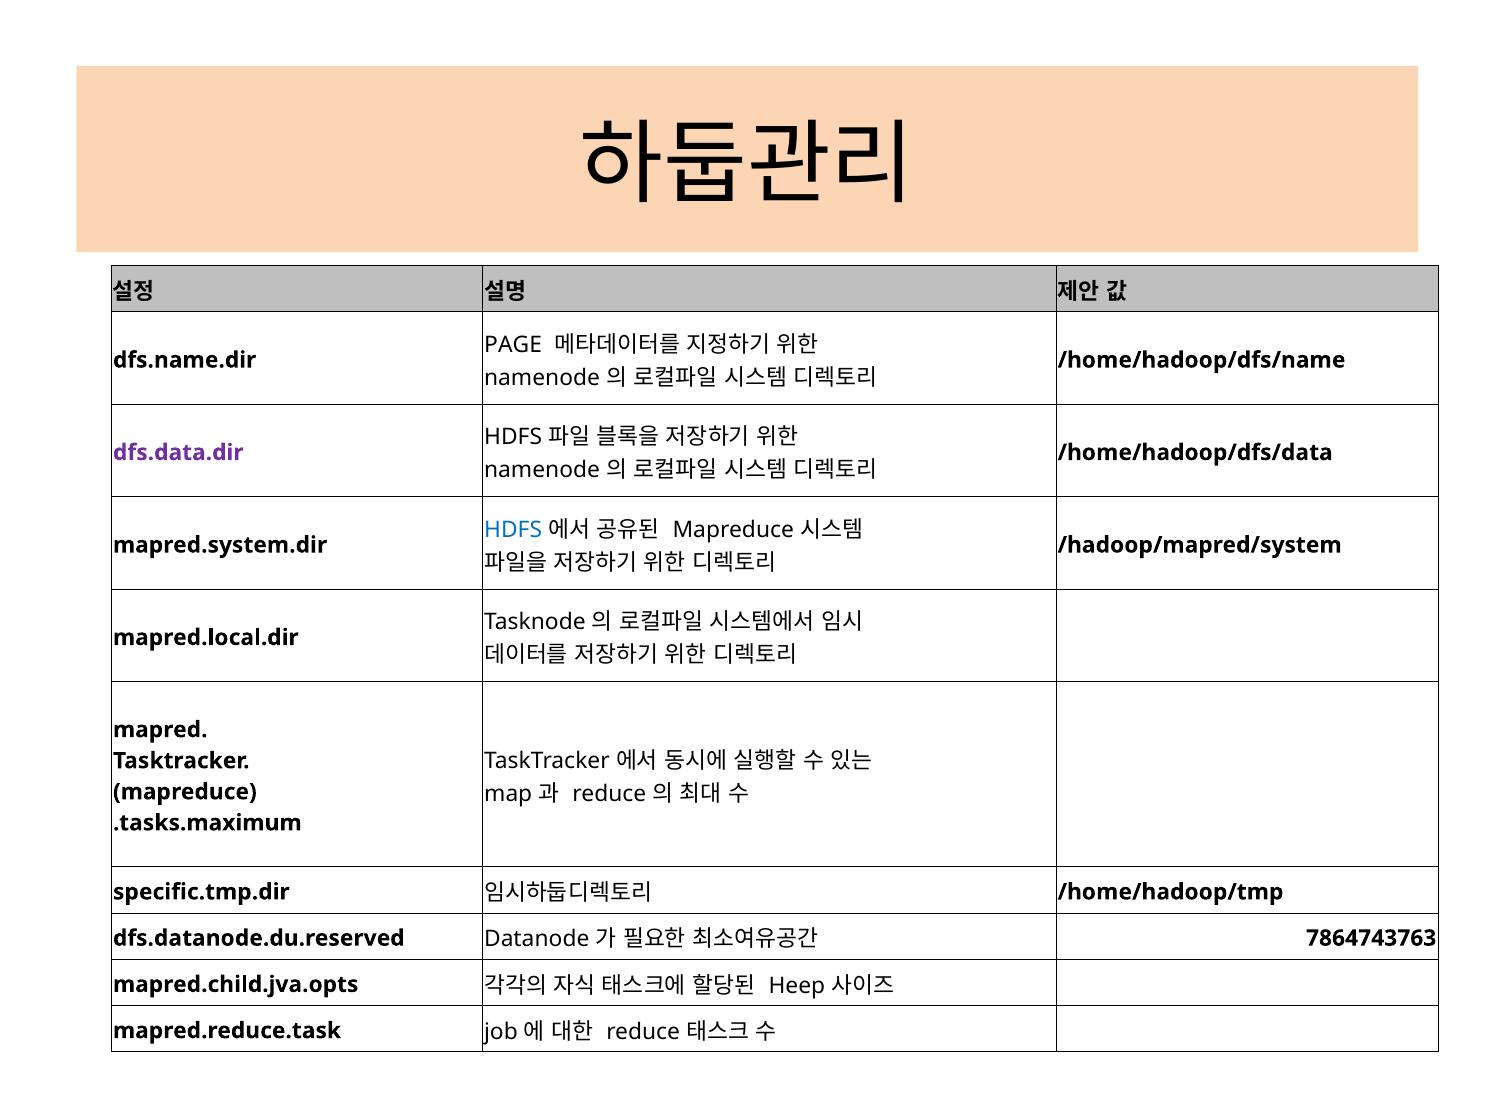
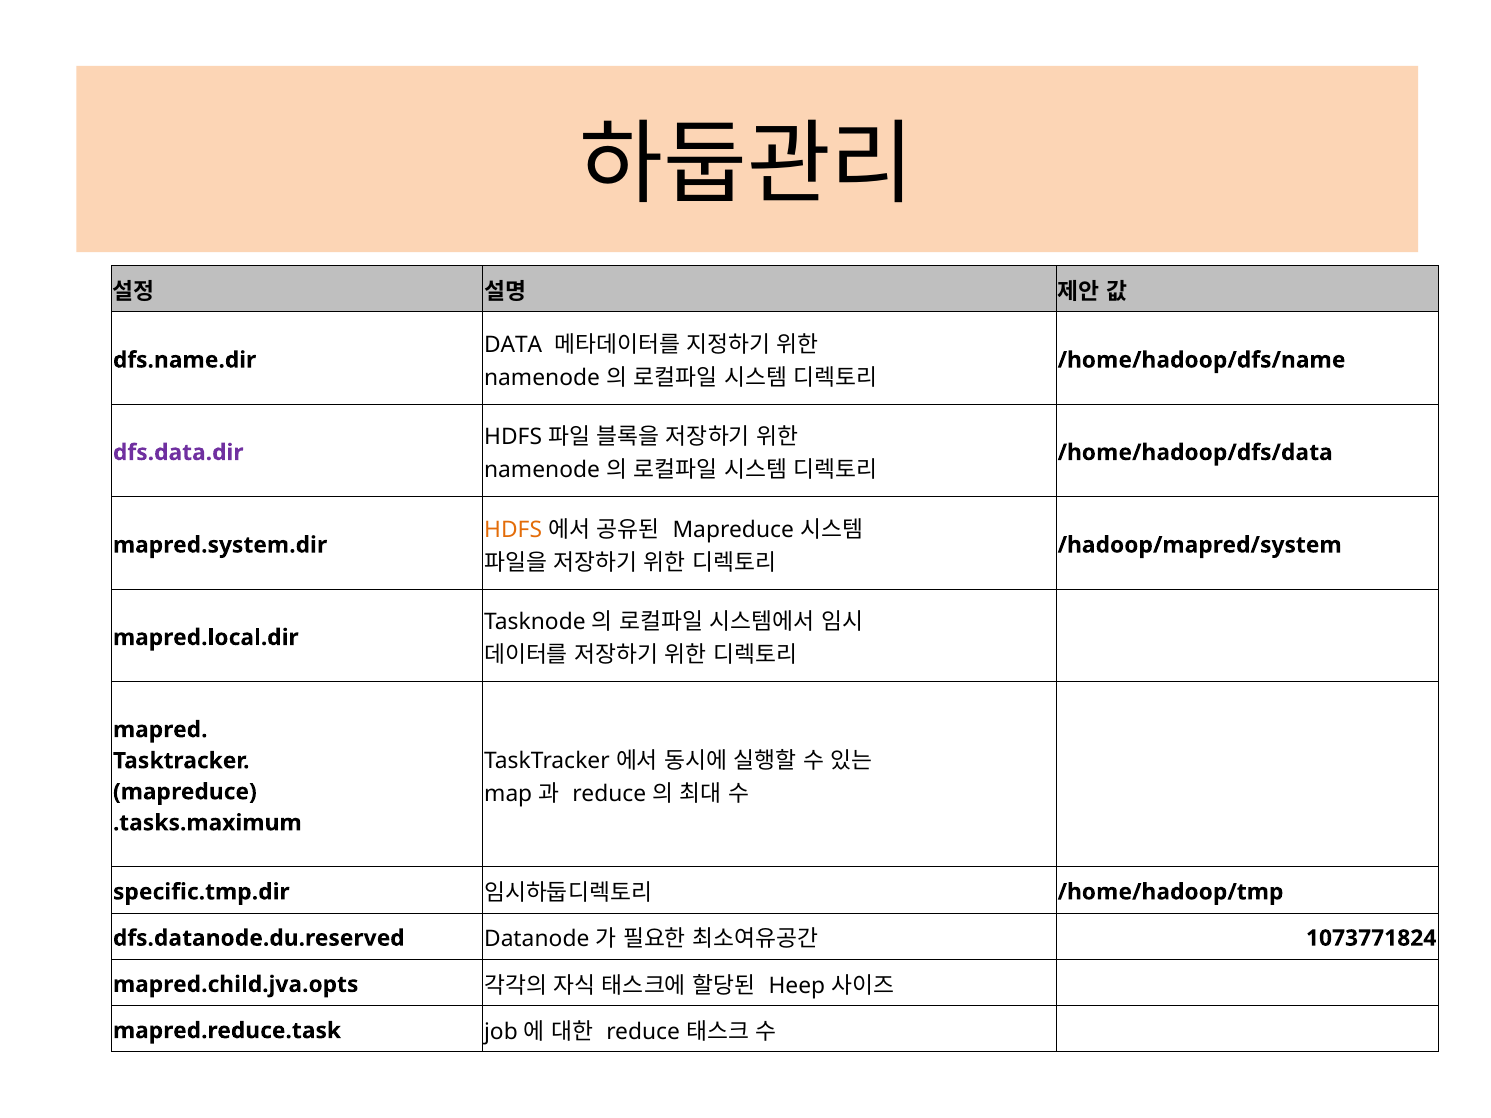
PAGE: PAGE -> DATA (513, 345)
HDFS colour: blue -> orange (513, 530)
7864743763: 7864743763 -> 1073771824 (1371, 938)
